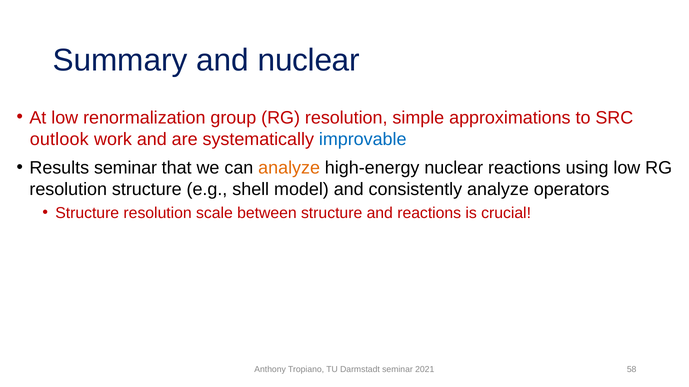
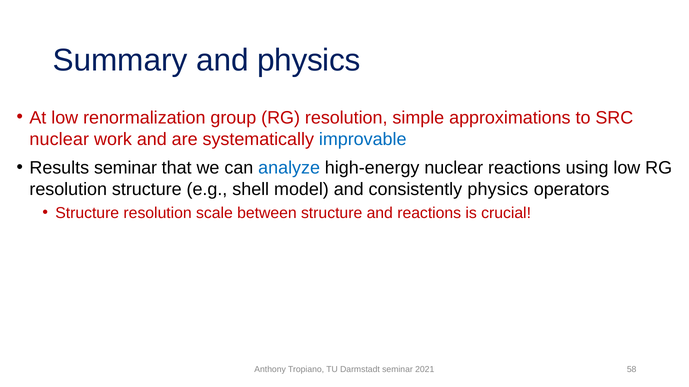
and nuclear: nuclear -> physics (309, 60)
outlook: outlook -> nuclear (59, 139)
analyze colour: orange -> blue (289, 168)
consistently analyze: analyze -> physics (498, 190)
